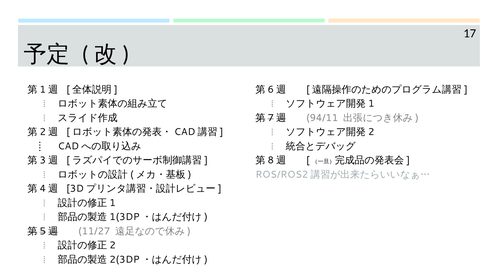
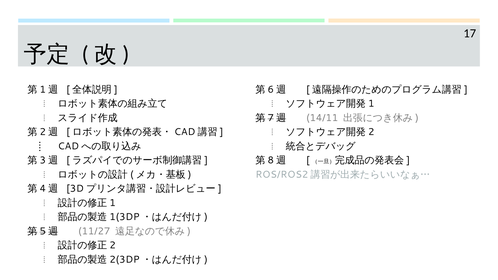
94/11: 94/11 -> 14/11 (322, 118)
